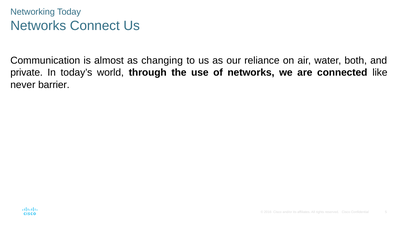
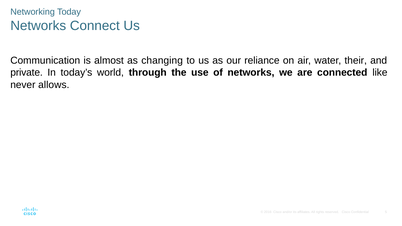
both: both -> their (356, 61)
barrier: barrier -> allows (54, 85)
